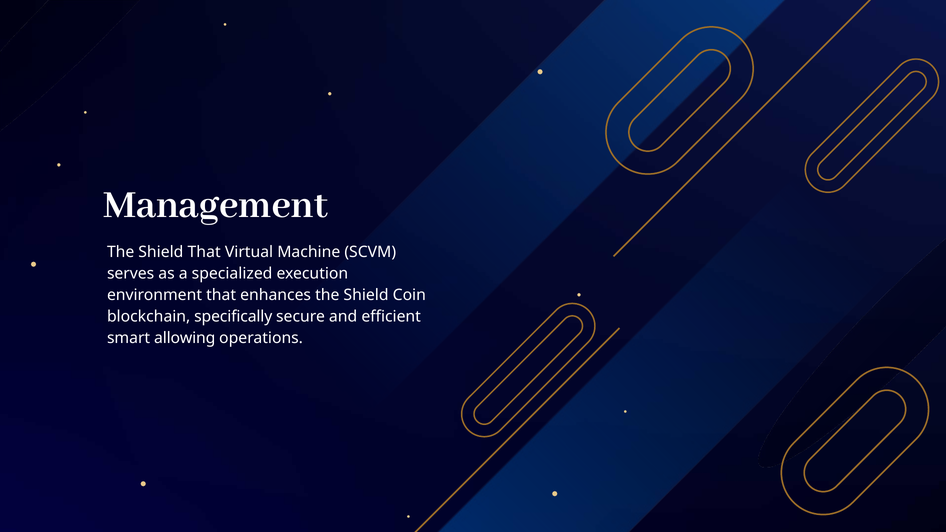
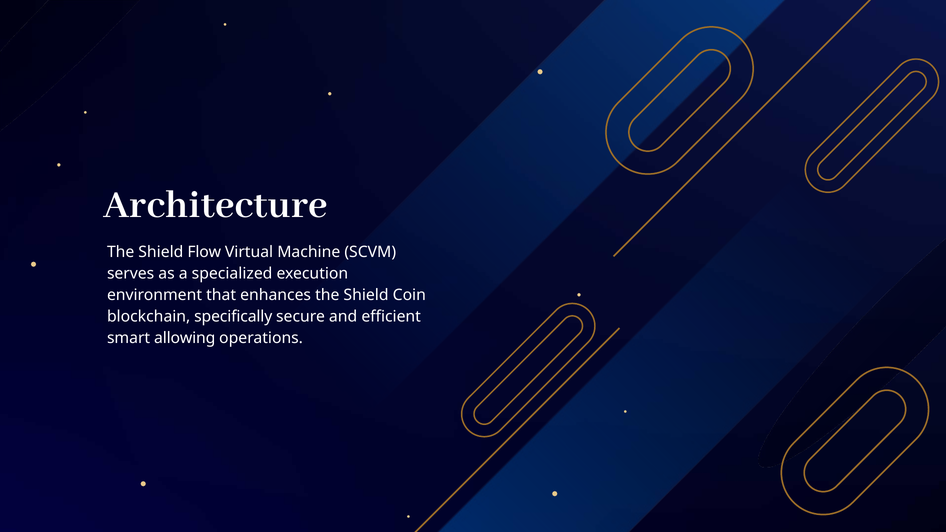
Management: Management -> Architecture (215, 203)
Shield That: That -> Flow (204, 252)
